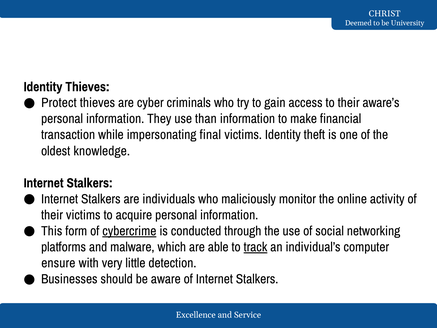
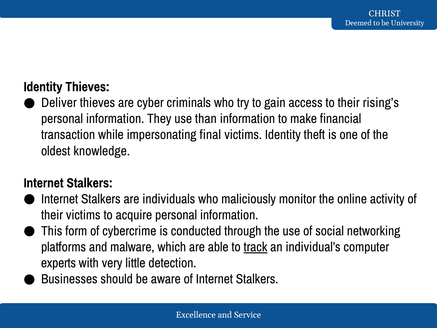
Protect: Protect -> Deliver (59, 103)
aware’s: aware’s -> rising’s (381, 103)
cybercrime underline: present -> none (129, 231)
ensure: ensure -> experts (58, 263)
